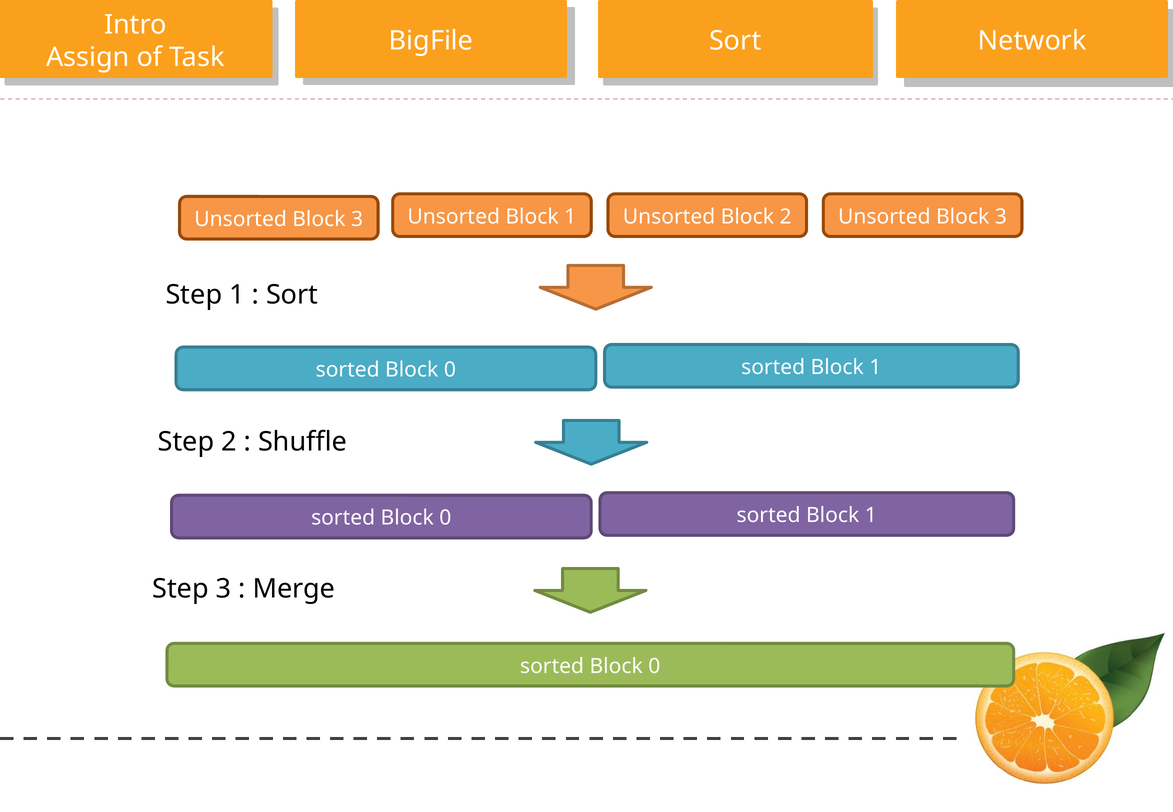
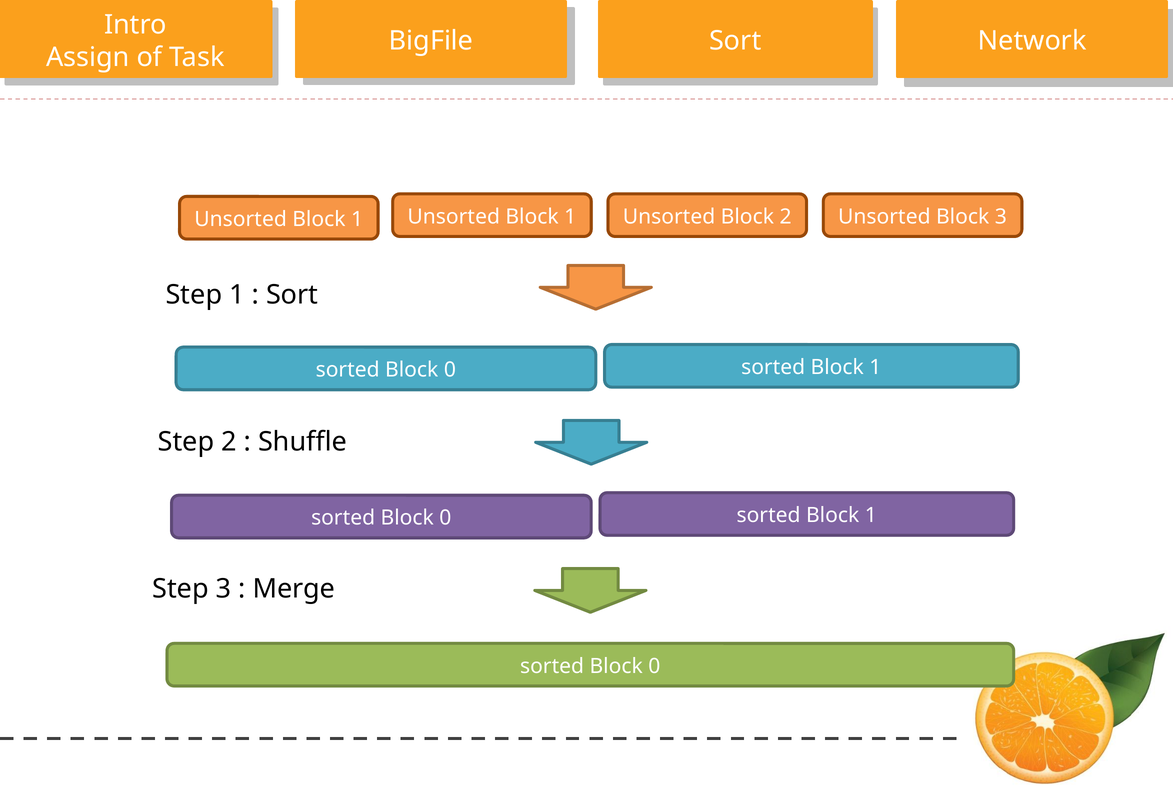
3: 3 -> 1 (357, 219)
